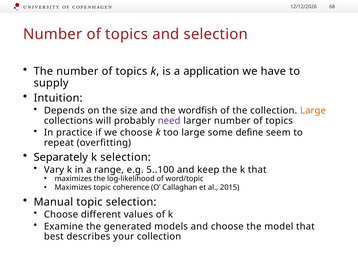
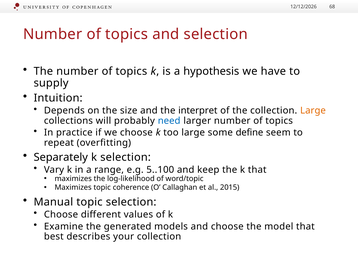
application: application -> hypothesis (211, 71)
wordfish: wordfish -> interpret (198, 111)
need colour: purple -> blue (169, 121)
